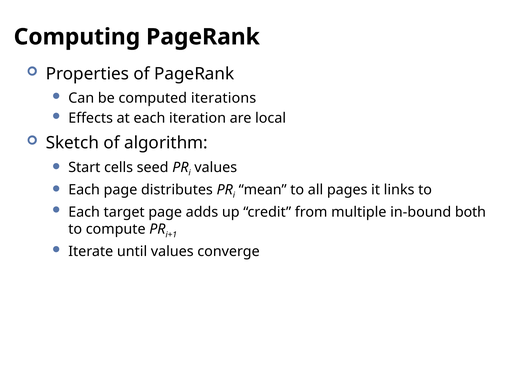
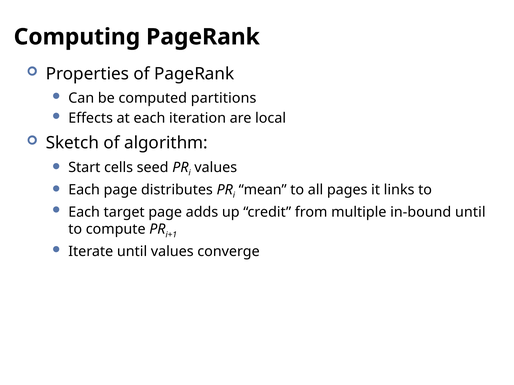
iterations: iterations -> partitions (224, 98)
in-bound both: both -> until (470, 212)
